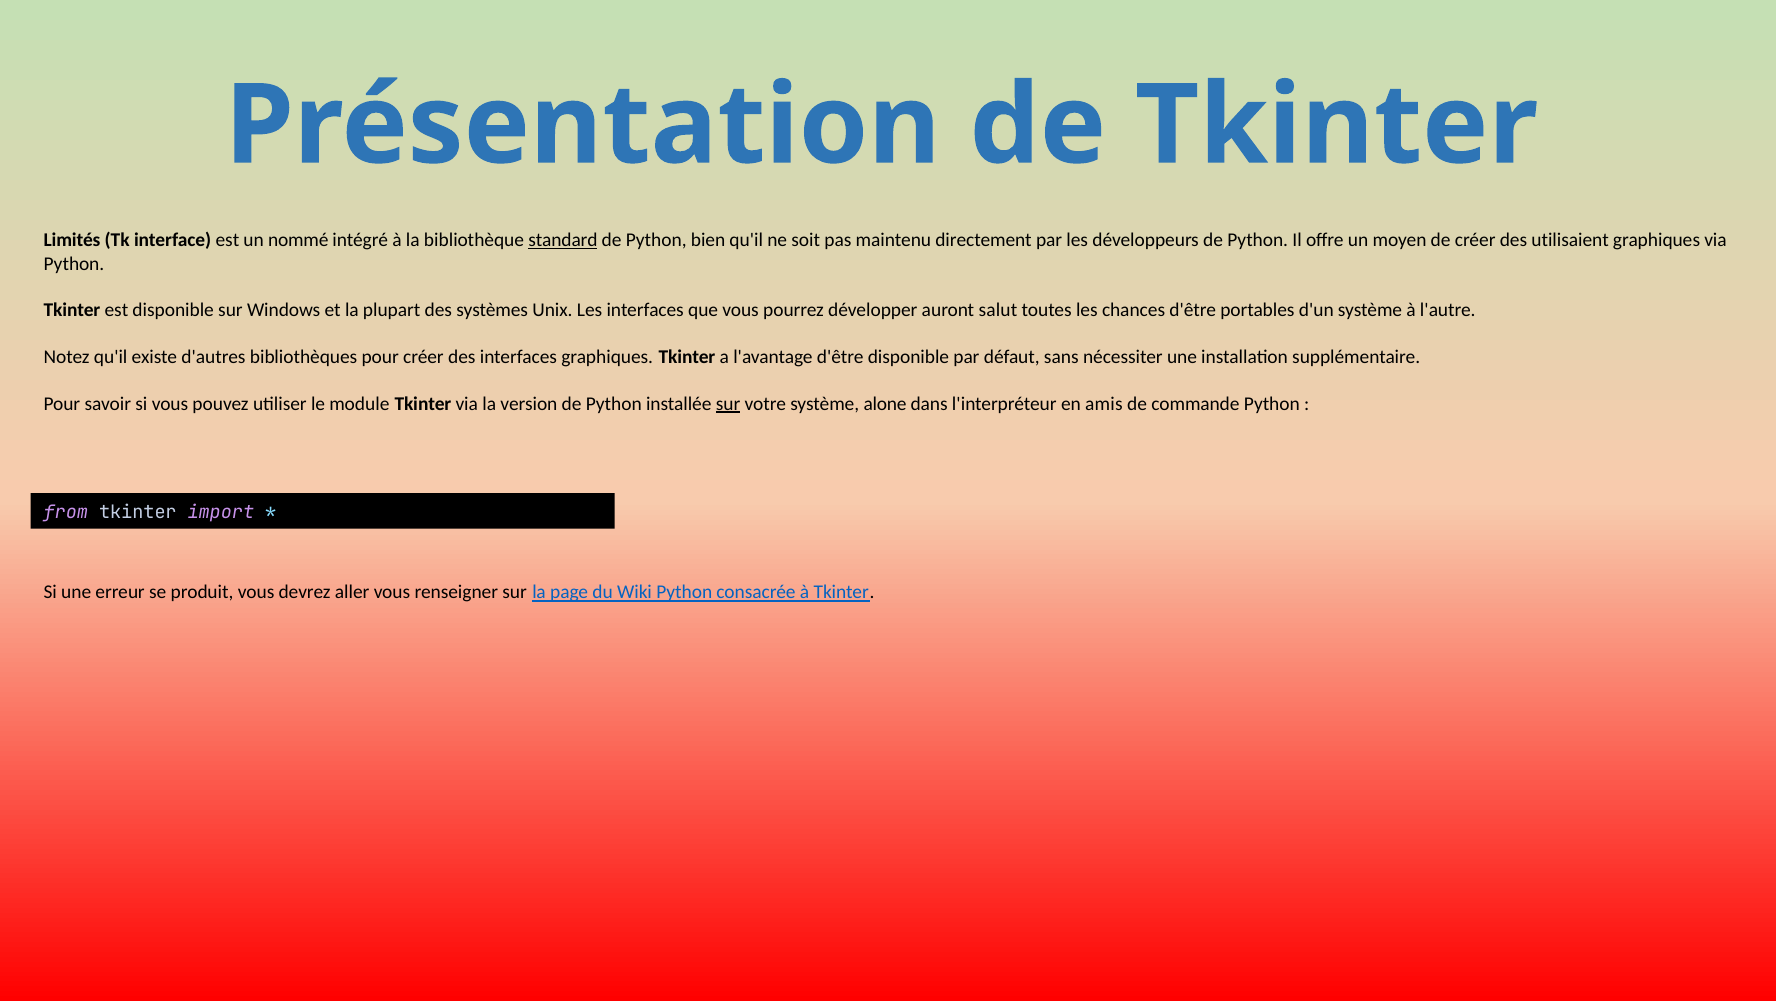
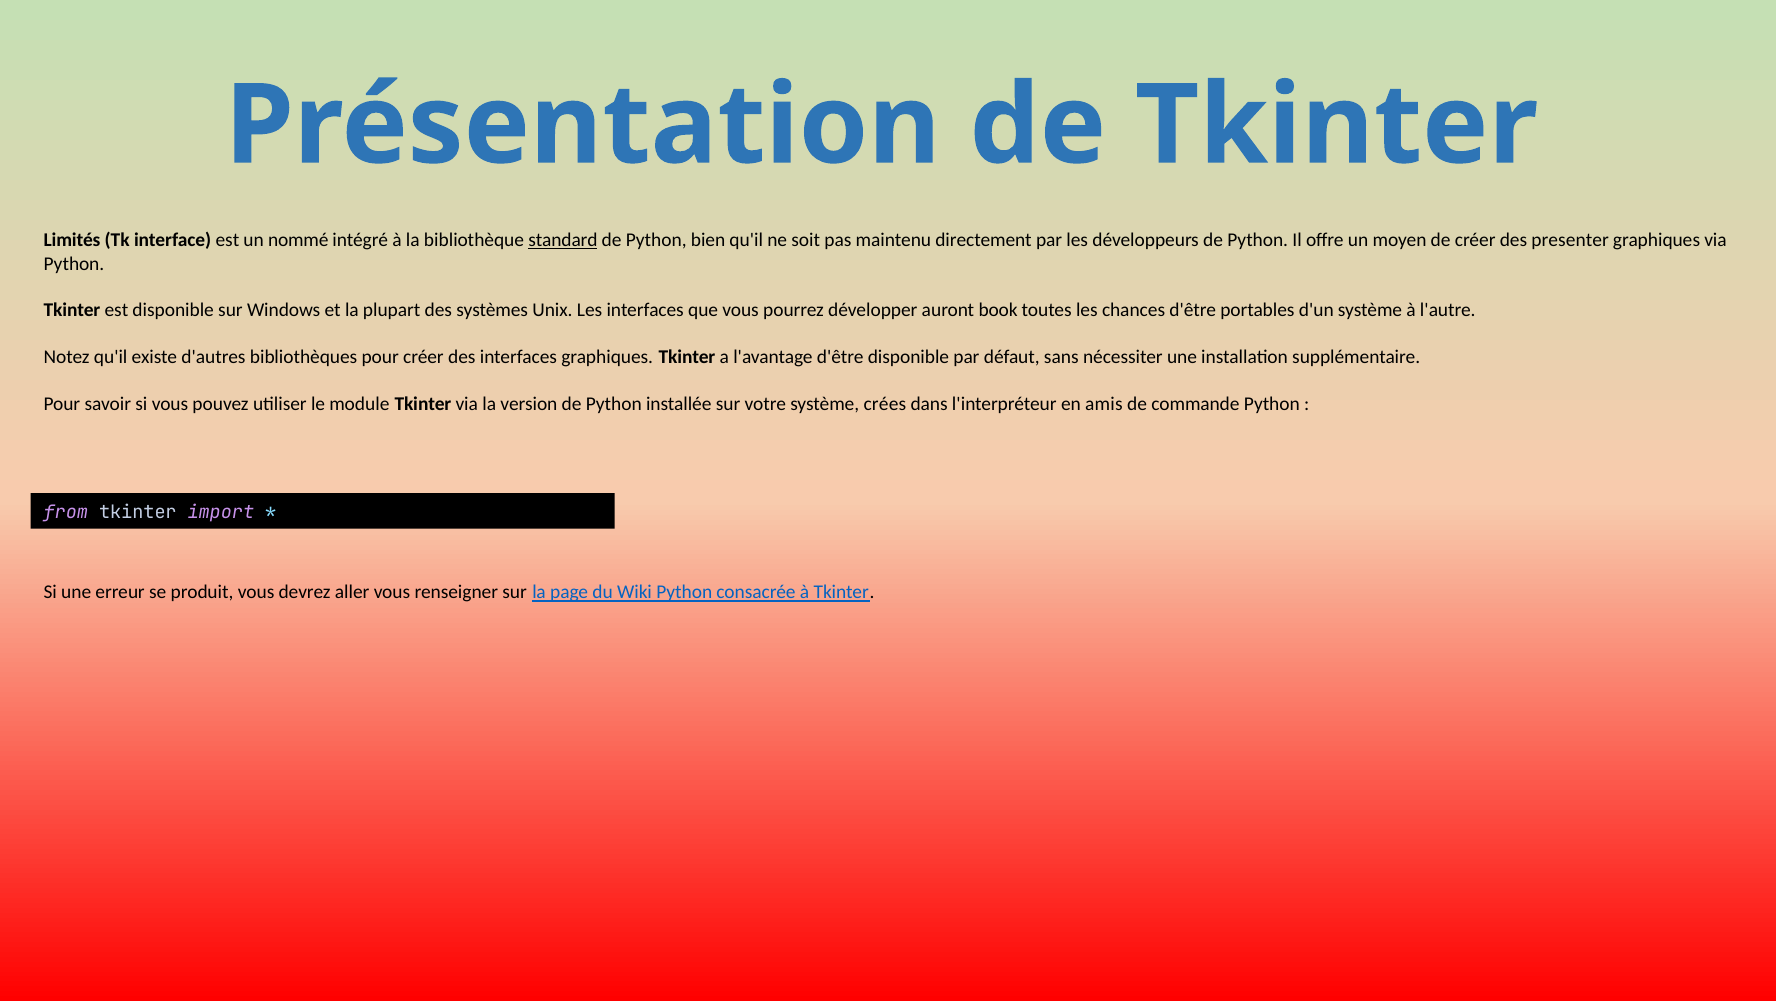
utilisaient: utilisaient -> presenter (1570, 240)
salut: salut -> book (998, 310)
sur underline: present -> none (728, 404)
alone: alone -> crées (885, 404)
